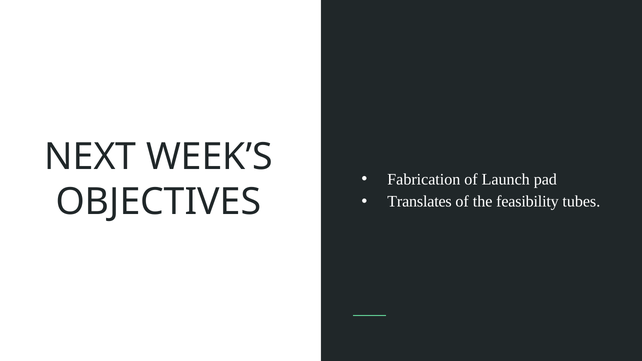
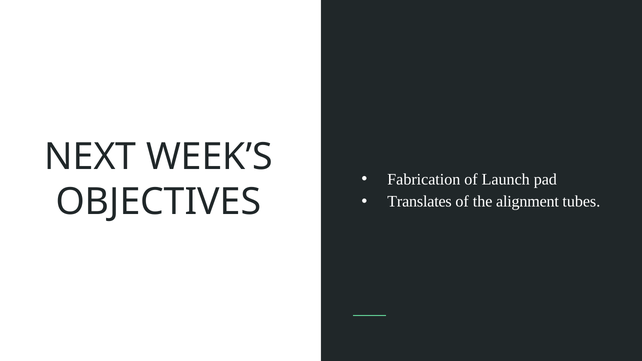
feasibility: feasibility -> alignment (527, 202)
